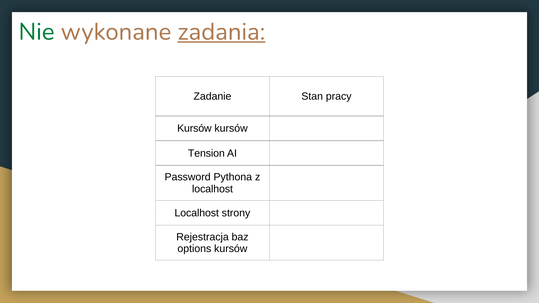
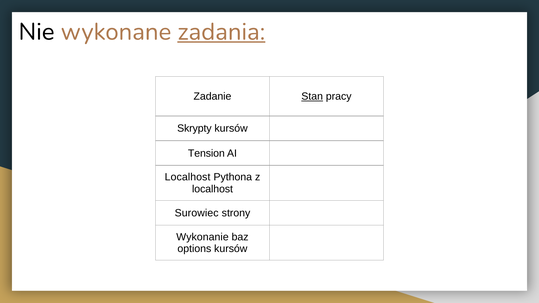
Nie colour: green -> black (37, 32)
Stan underline: none -> present (312, 96)
Kursów: Kursów -> Skrypty (194, 129)
Password: Password -> Localhost (188, 177)
Localhost: Localhost -> Surowiec (197, 213)
Rejestracja: Rejestracja -> Wykonanie (203, 237)
